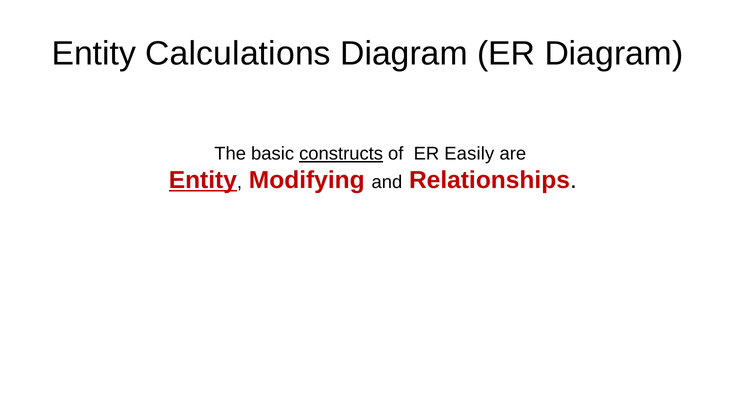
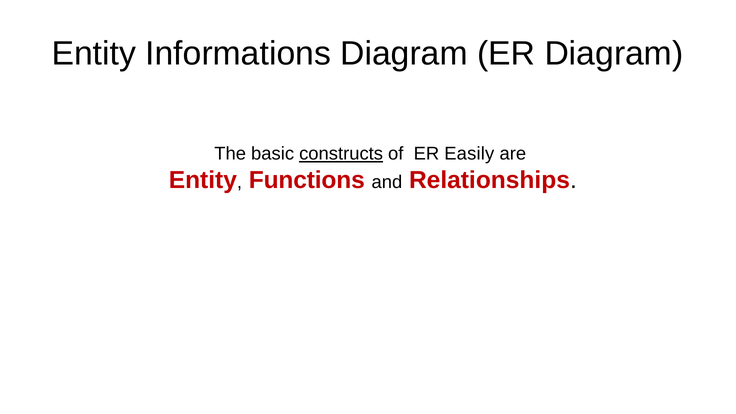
Calculations: Calculations -> Informations (238, 53)
Entity underline: present -> none (203, 180)
Modifying: Modifying -> Functions (307, 180)
